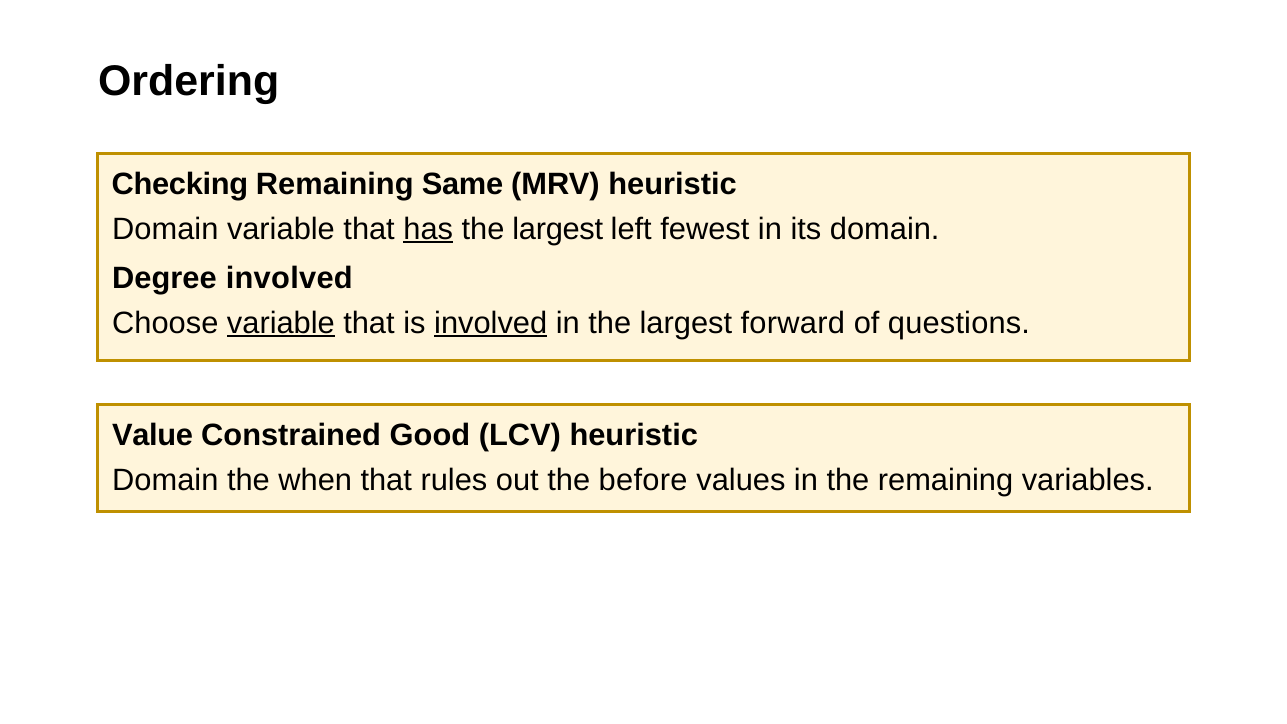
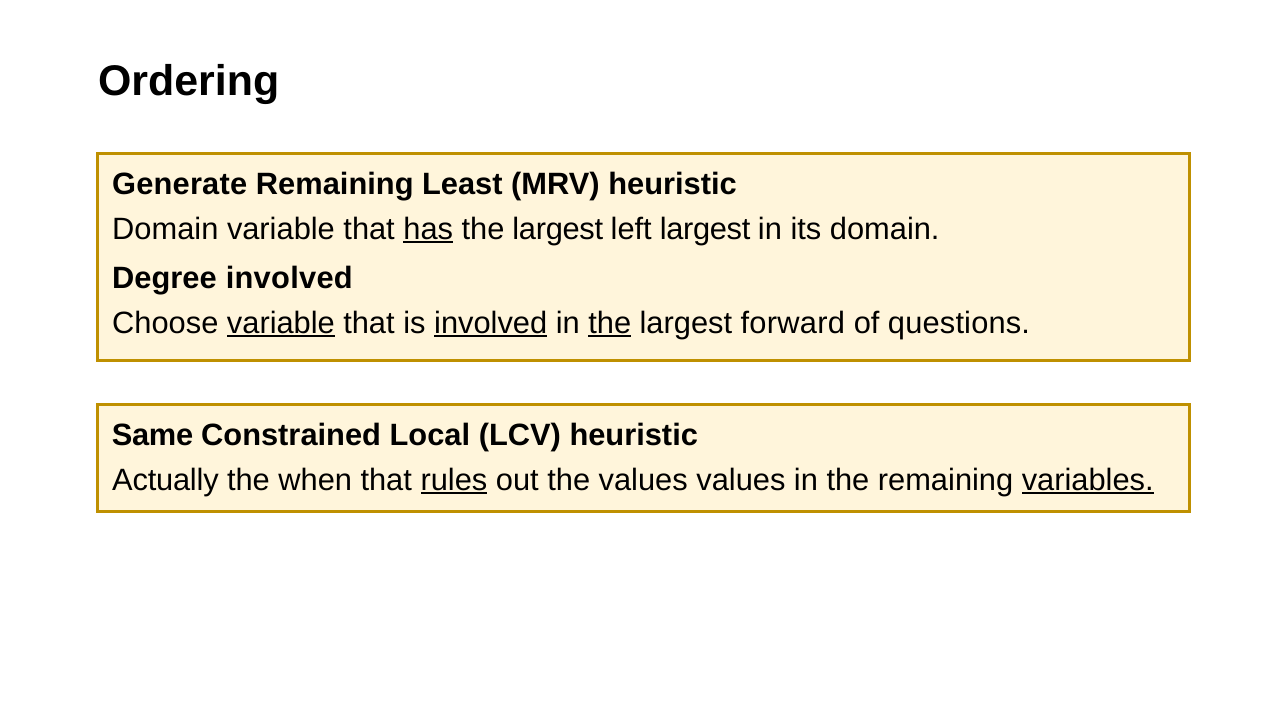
Checking: Checking -> Generate (180, 185)
Same: Same -> Least (462, 185)
left fewest: fewest -> largest (705, 229)
the underline: none -> present (610, 323)
Value: Value -> Same (153, 436)
Good: Good -> Local (430, 436)
Domain: Domain -> Actually (165, 480)
rules underline: none -> present (454, 480)
the before: before -> values (643, 480)
variables underline: none -> present (1088, 480)
